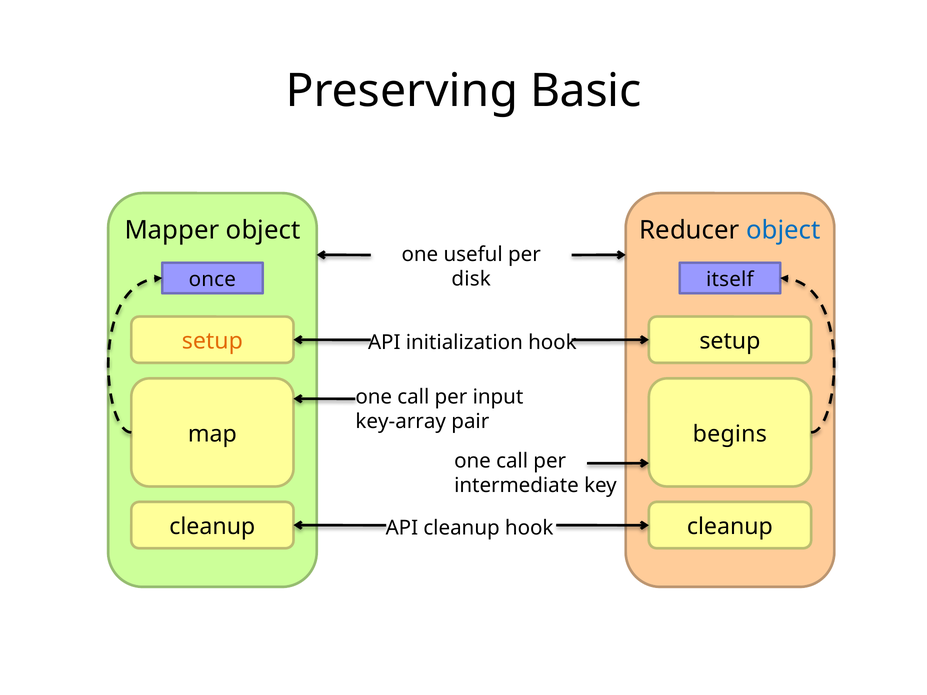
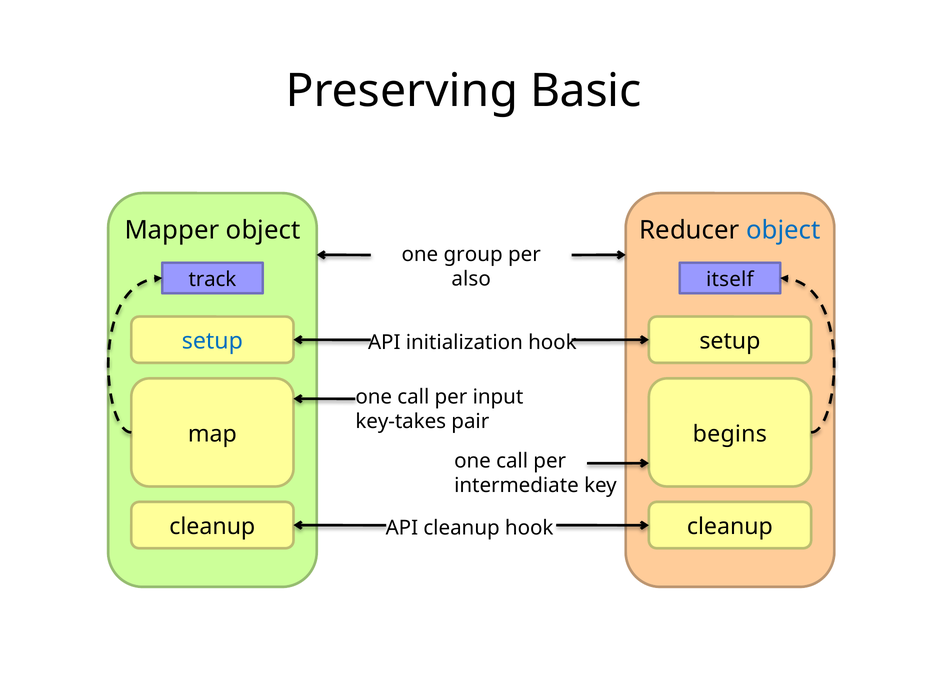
useful: useful -> group (473, 254)
disk: disk -> also (471, 279)
once: once -> track (212, 280)
setup colour: orange -> blue (212, 341)
key-array: key-array -> key-takes (401, 422)
